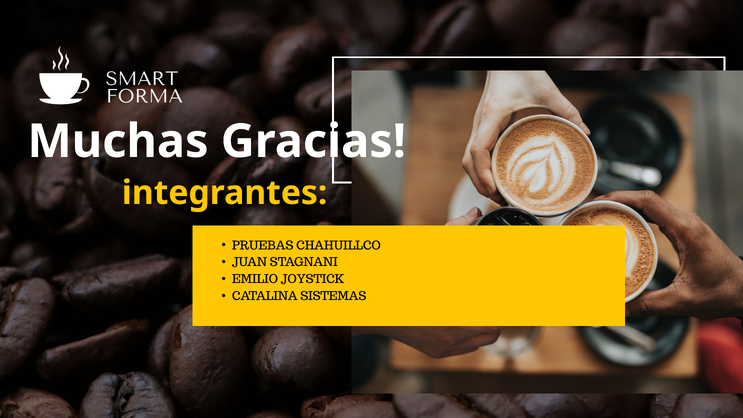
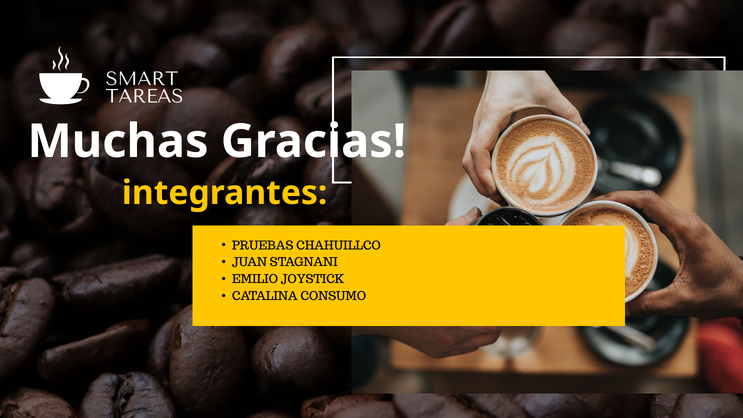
FORMA: FORMA -> TAREAS (145, 96)
SISTEMAS: SISTEMAS -> CONSUMO (333, 296)
